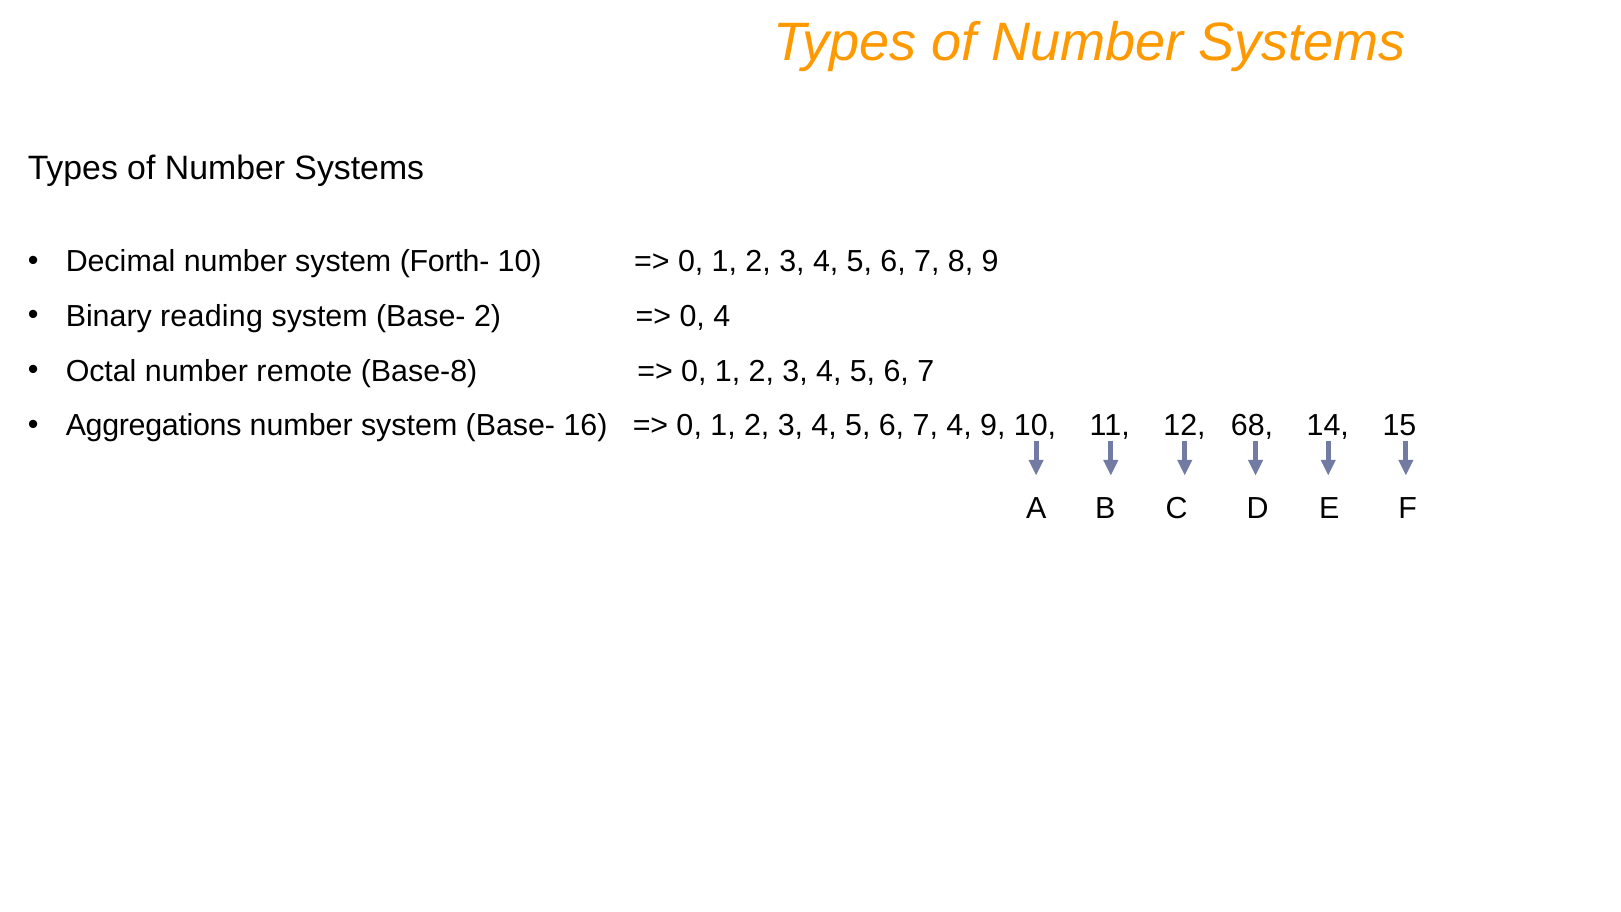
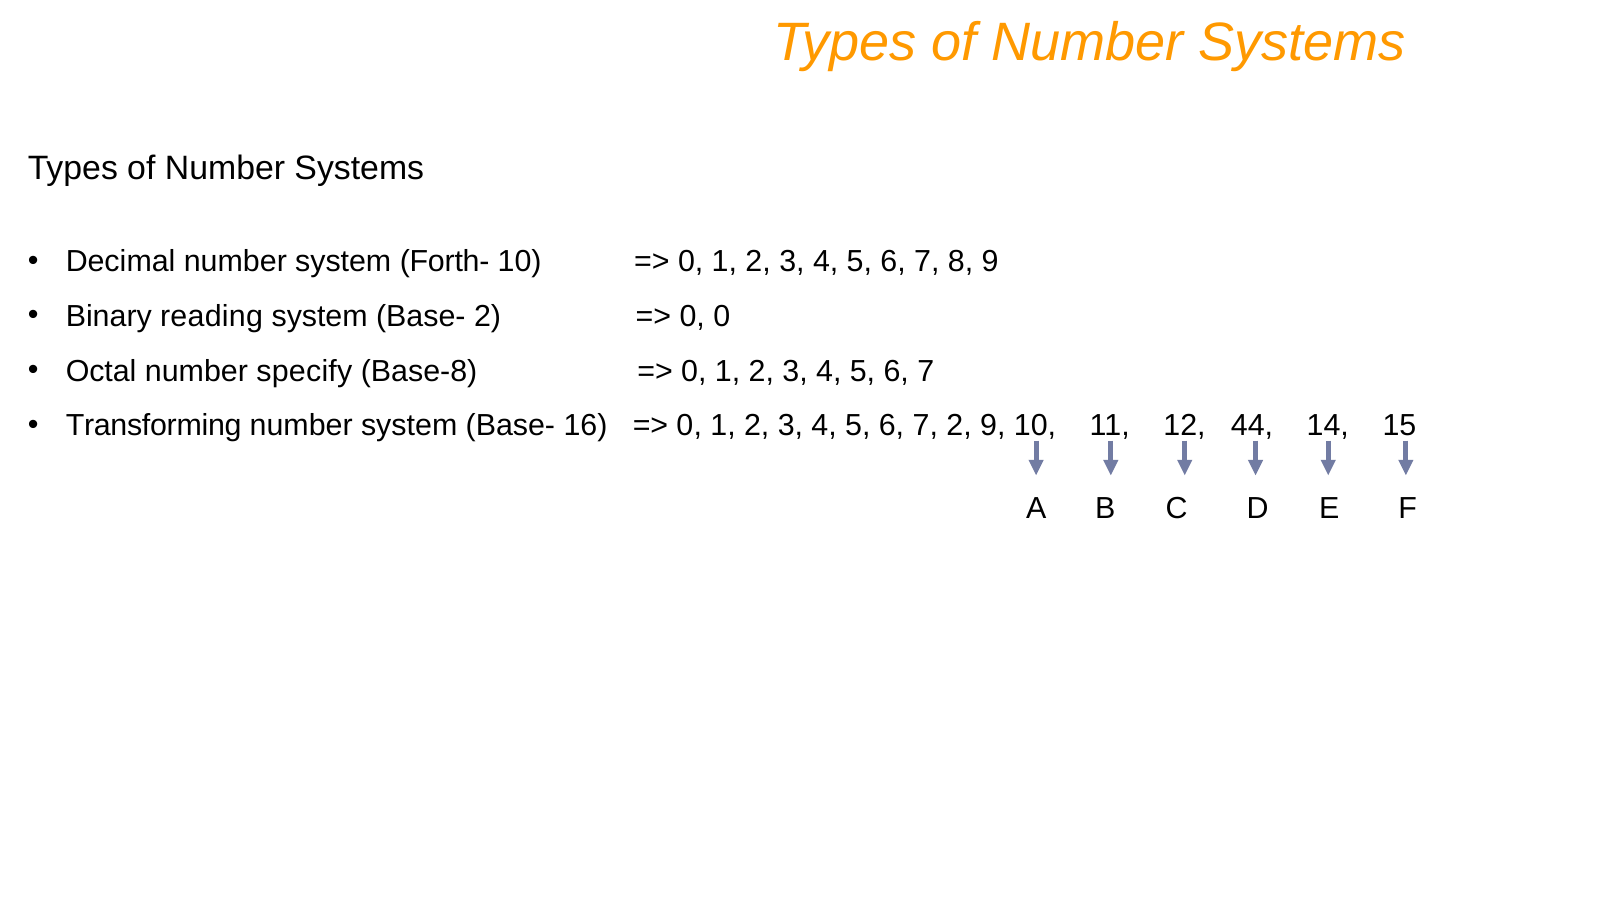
0 4: 4 -> 0 (722, 316)
remote: remote -> specify (304, 371)
Aggregations: Aggregations -> Transforming (154, 426)
7 4: 4 -> 2 (959, 426)
68: 68 -> 44 (1252, 426)
